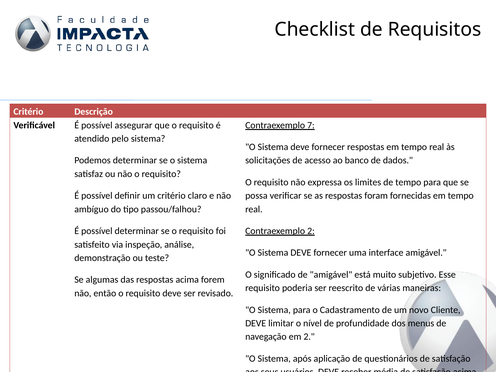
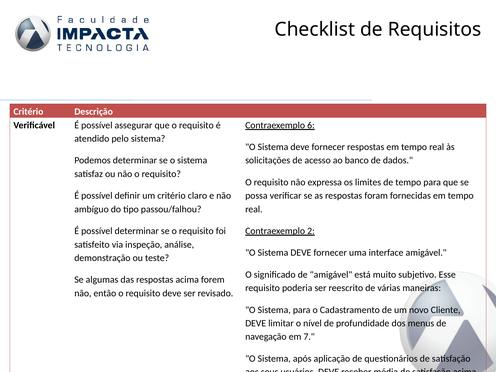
Contraexemplo 7: 7 -> 6 (311, 125)
em 2: 2 -> 7 (309, 337)
